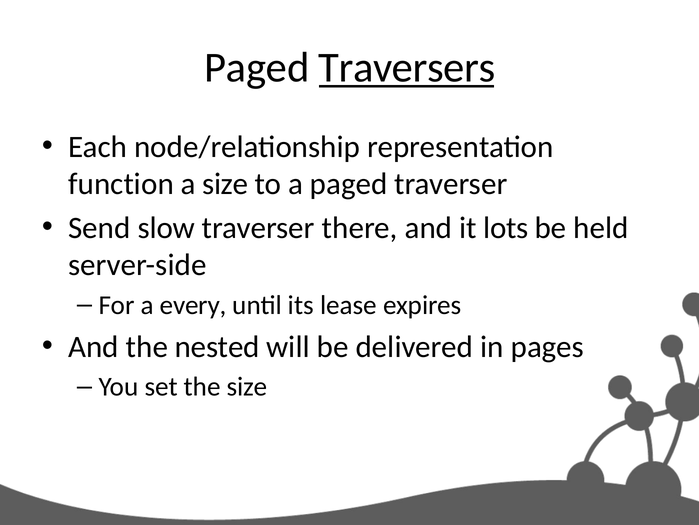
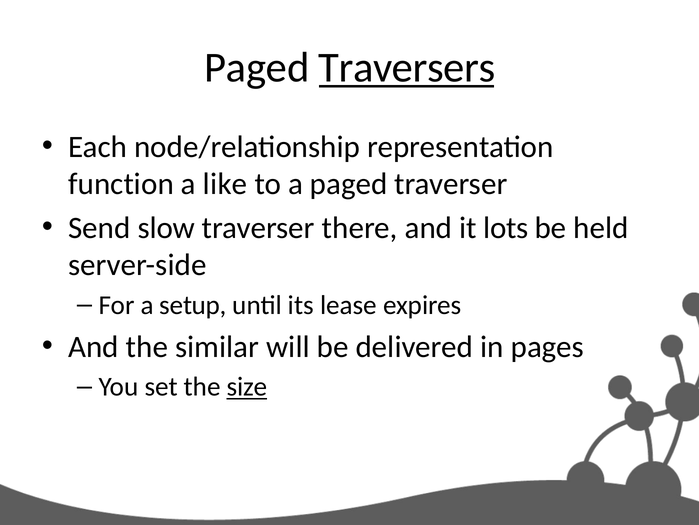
a size: size -> like (225, 184)
every: every -> setup (193, 305)
nested: nested -> similar (217, 346)
size underline: none -> present (247, 386)
